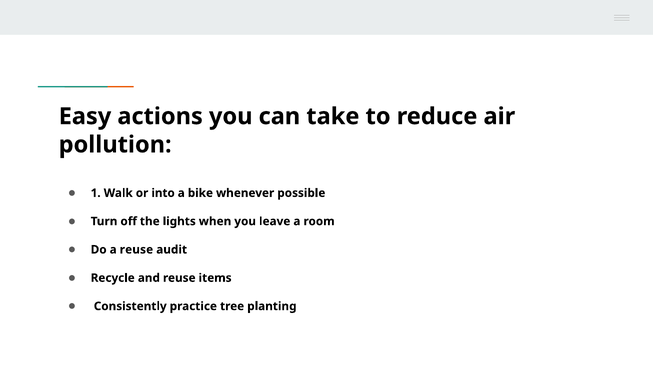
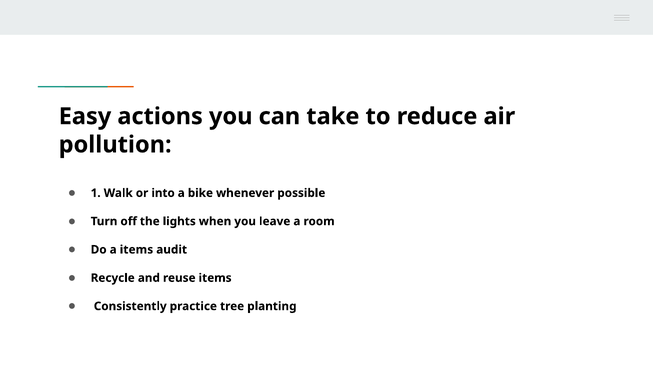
a reuse: reuse -> items (136, 250)
